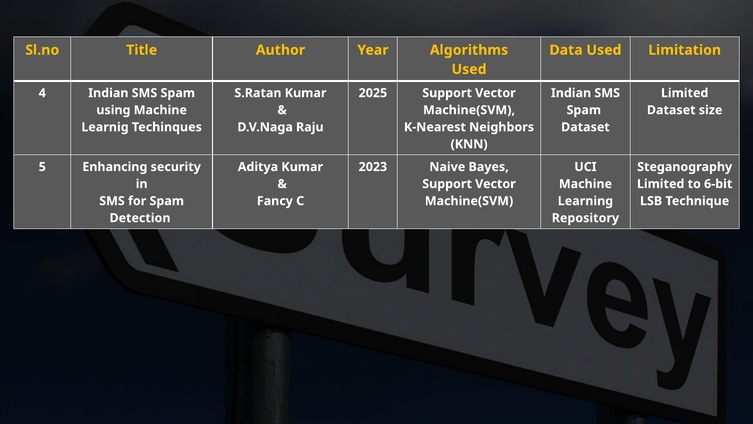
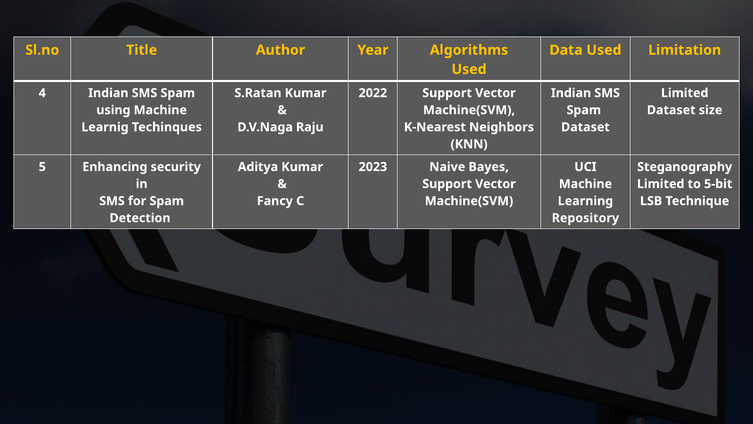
2025: 2025 -> 2022 (373, 93)
6-bit: 6-bit -> 5-bit (718, 184)
